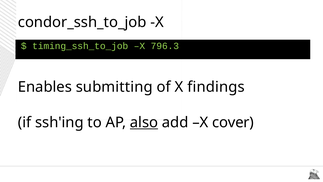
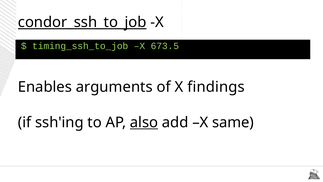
condor_ssh_to_job underline: none -> present (82, 22)
796.3: 796.3 -> 673.5 (165, 46)
submitting: submitting -> arguments (114, 87)
cover: cover -> same (233, 122)
